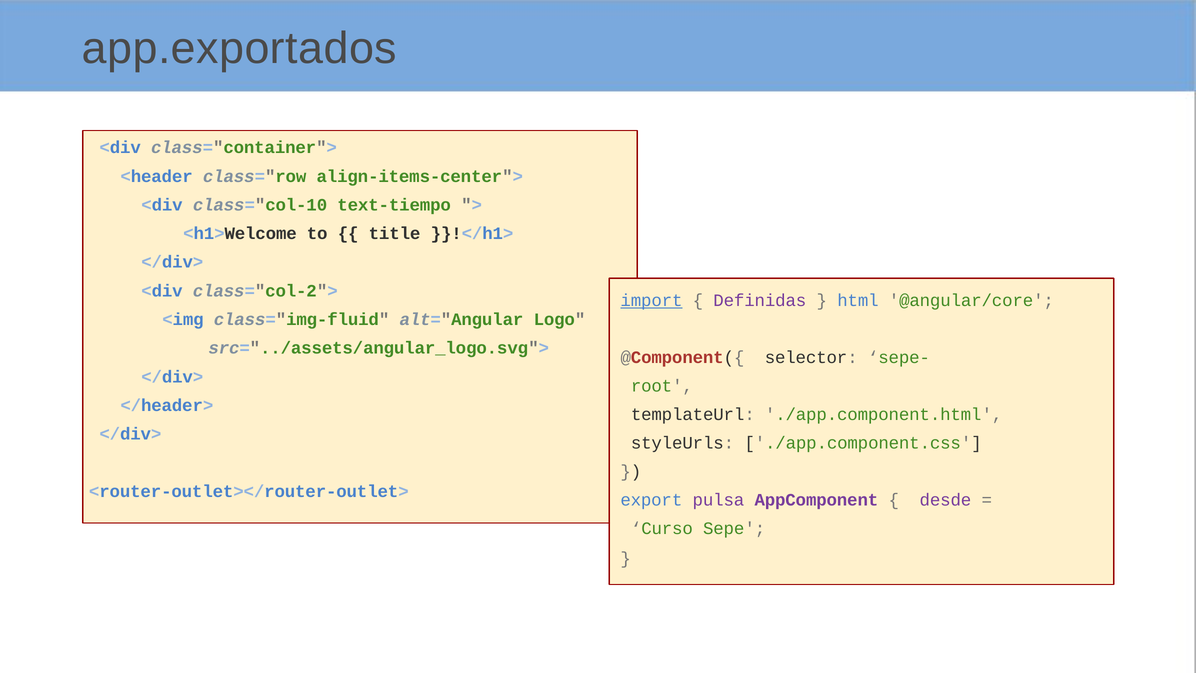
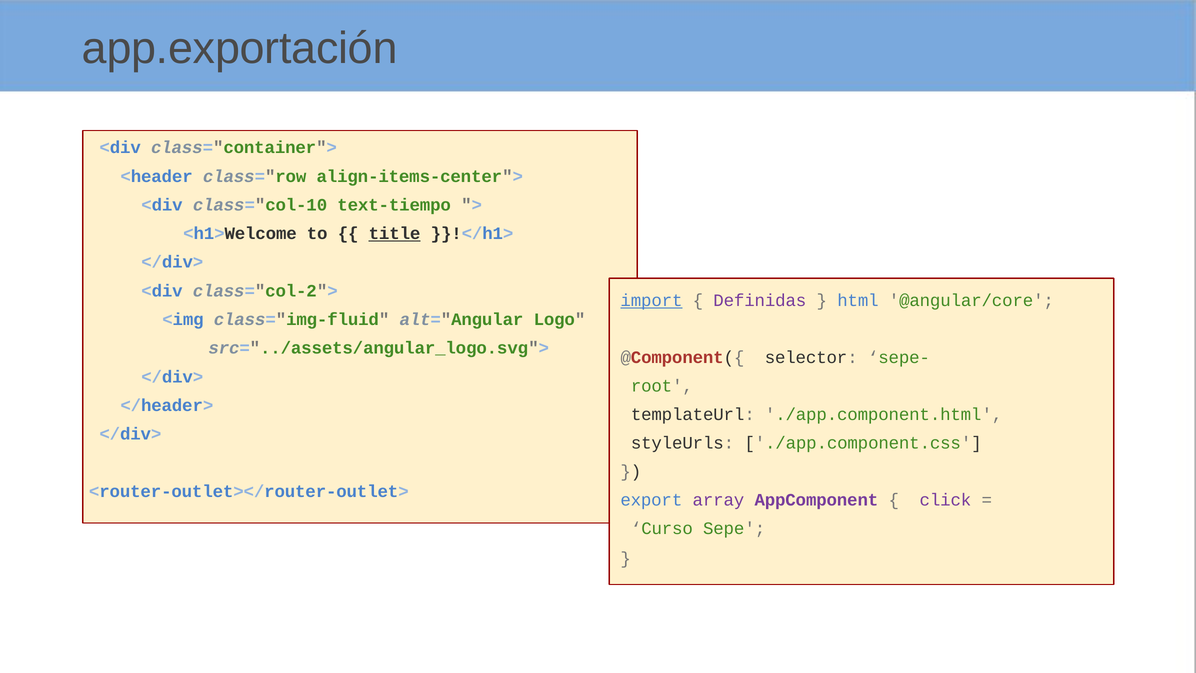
app.exportados: app.exportados -> app.exportación (240, 49)
title underline: none -> present (395, 233)
pulsa: pulsa -> array (718, 500)
desde: desde -> click (945, 500)
